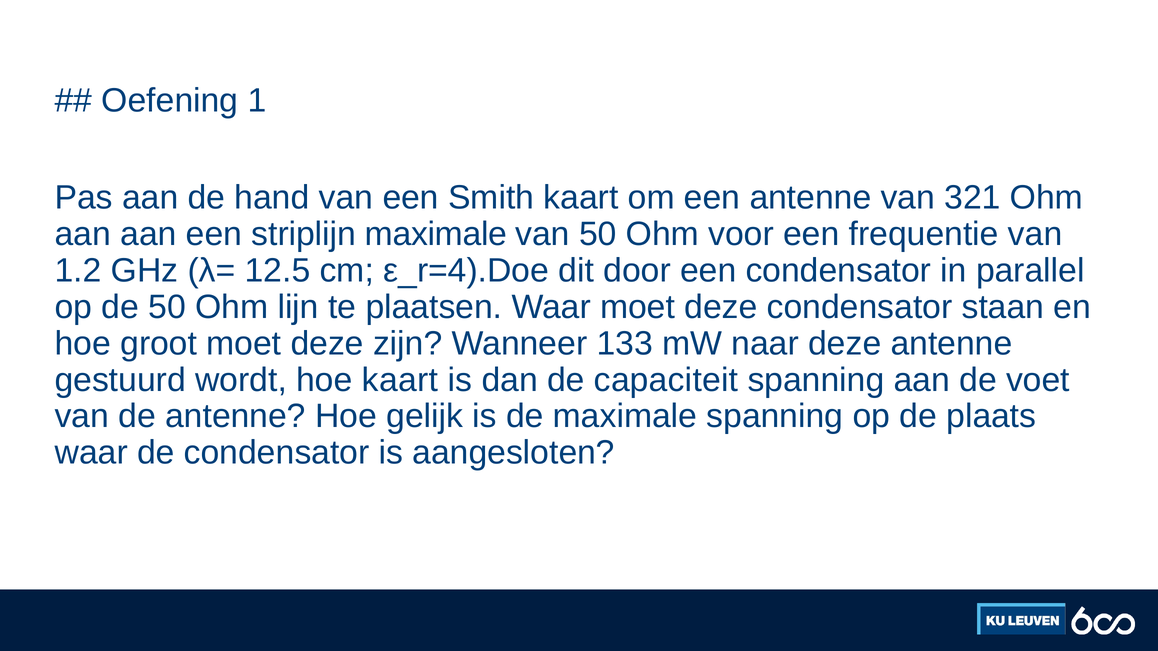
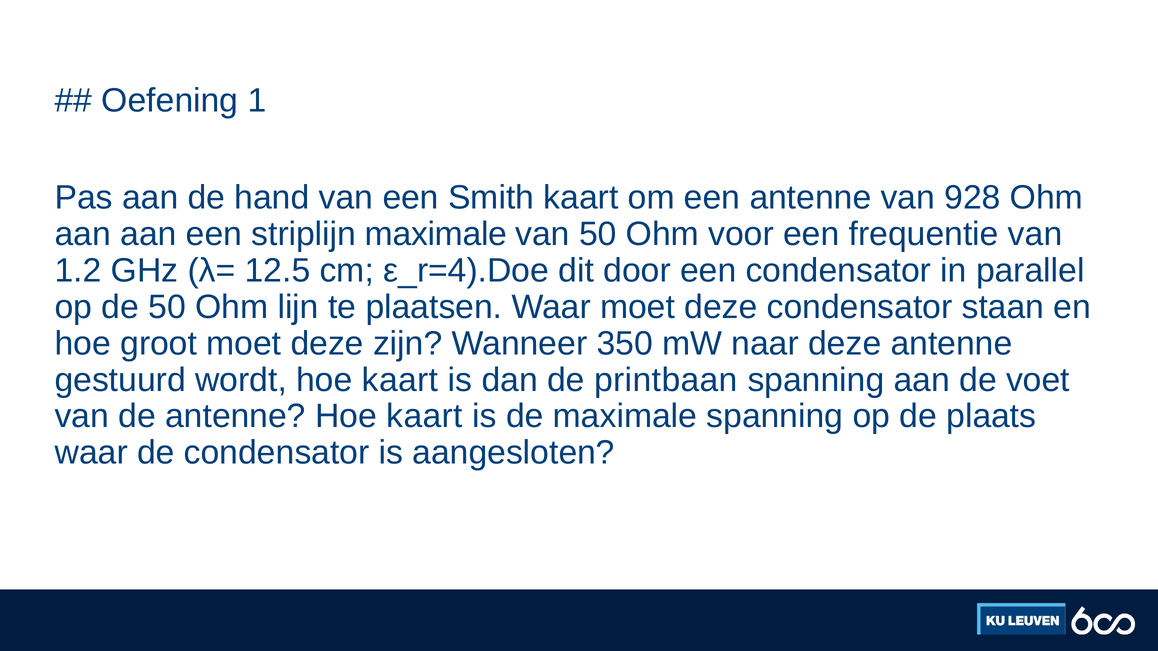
321: 321 -> 928 (972, 198)
133: 133 -> 350 (625, 344)
capaciteit: capaciteit -> printbaan (666, 380)
antenne Hoe gelijk: gelijk -> kaart (425, 417)
